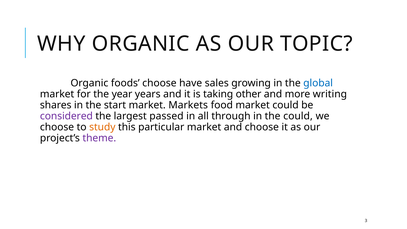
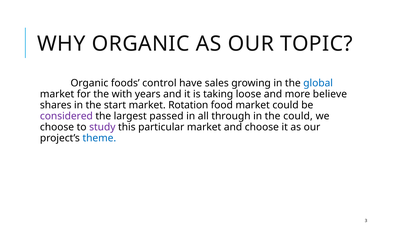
foods choose: choose -> control (159, 83)
year: year -> with (122, 94)
other: other -> loose (249, 94)
writing: writing -> believe (330, 94)
Markets: Markets -> Rotation (188, 105)
study colour: orange -> purple (102, 127)
theme colour: purple -> blue (99, 138)
